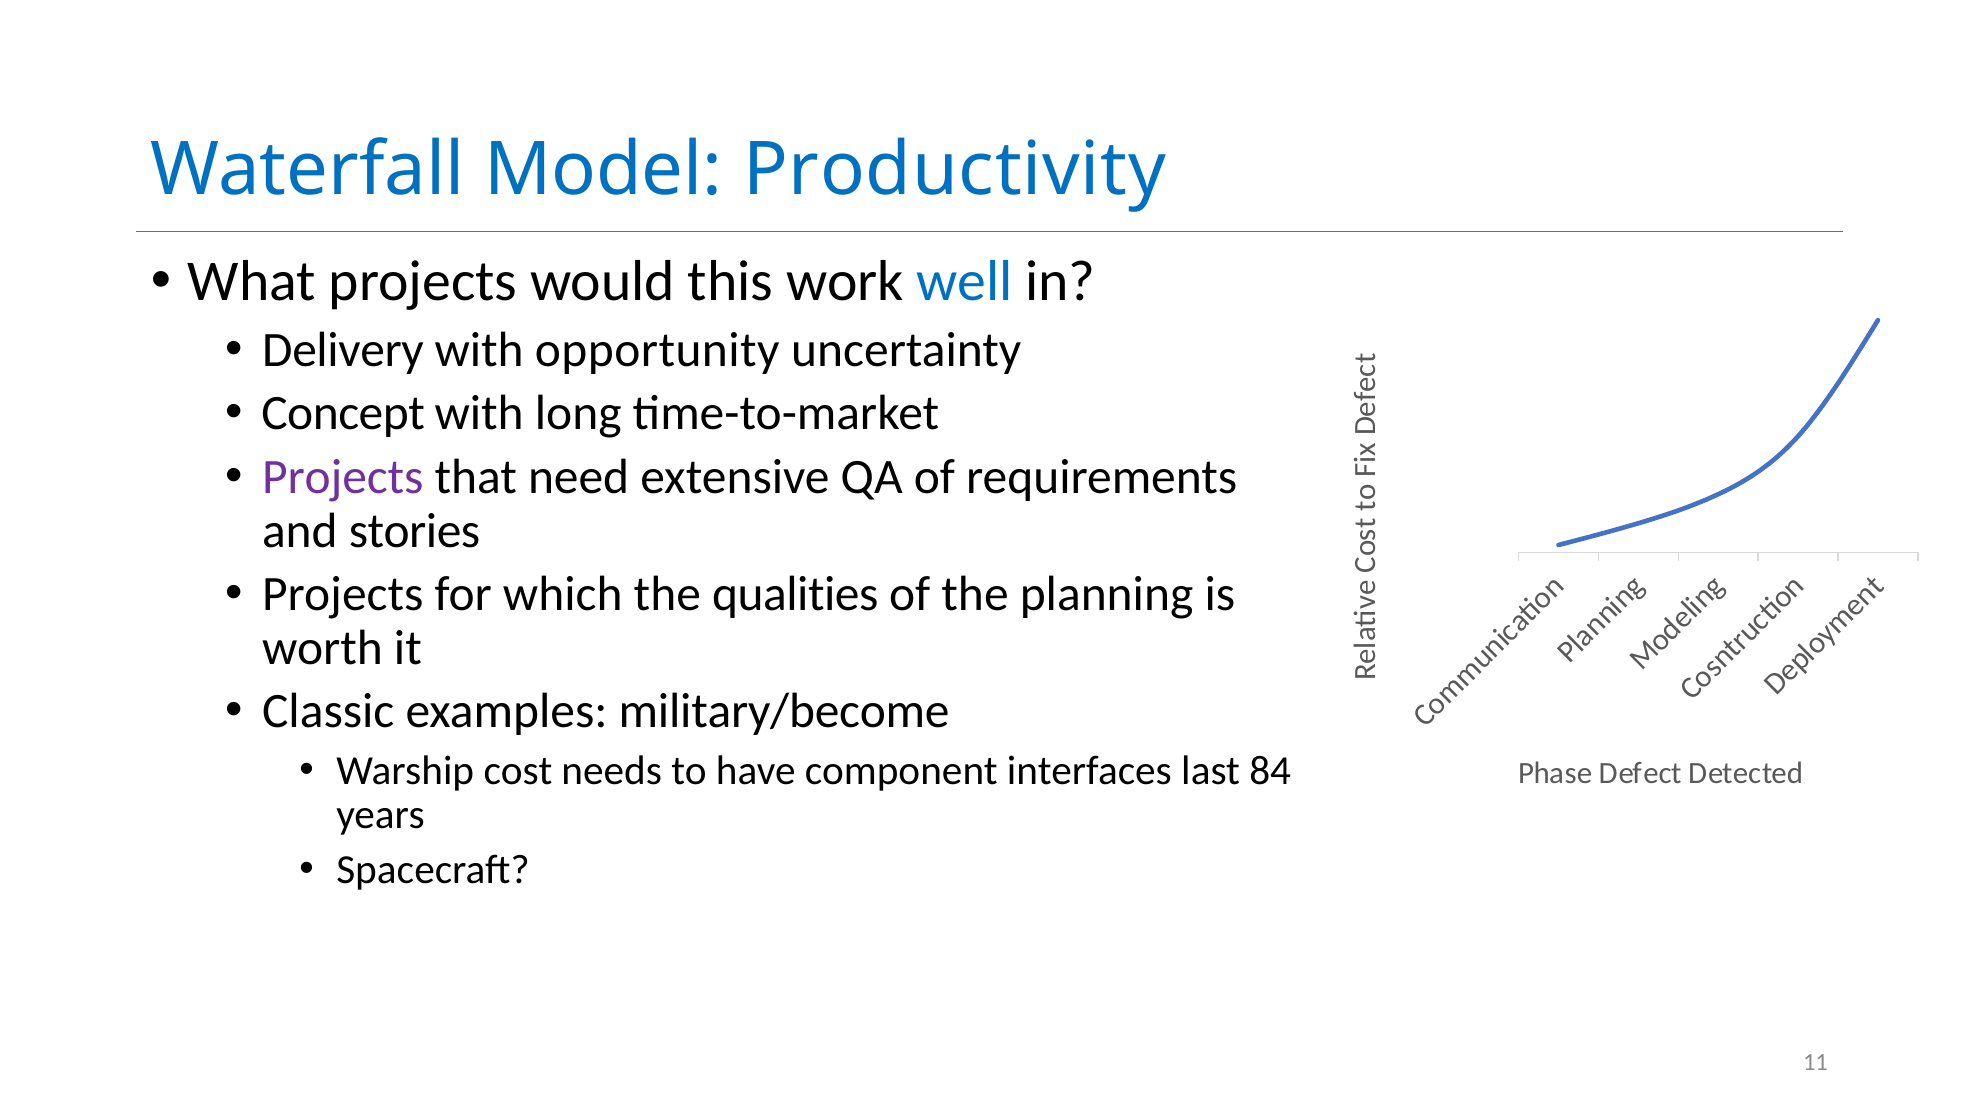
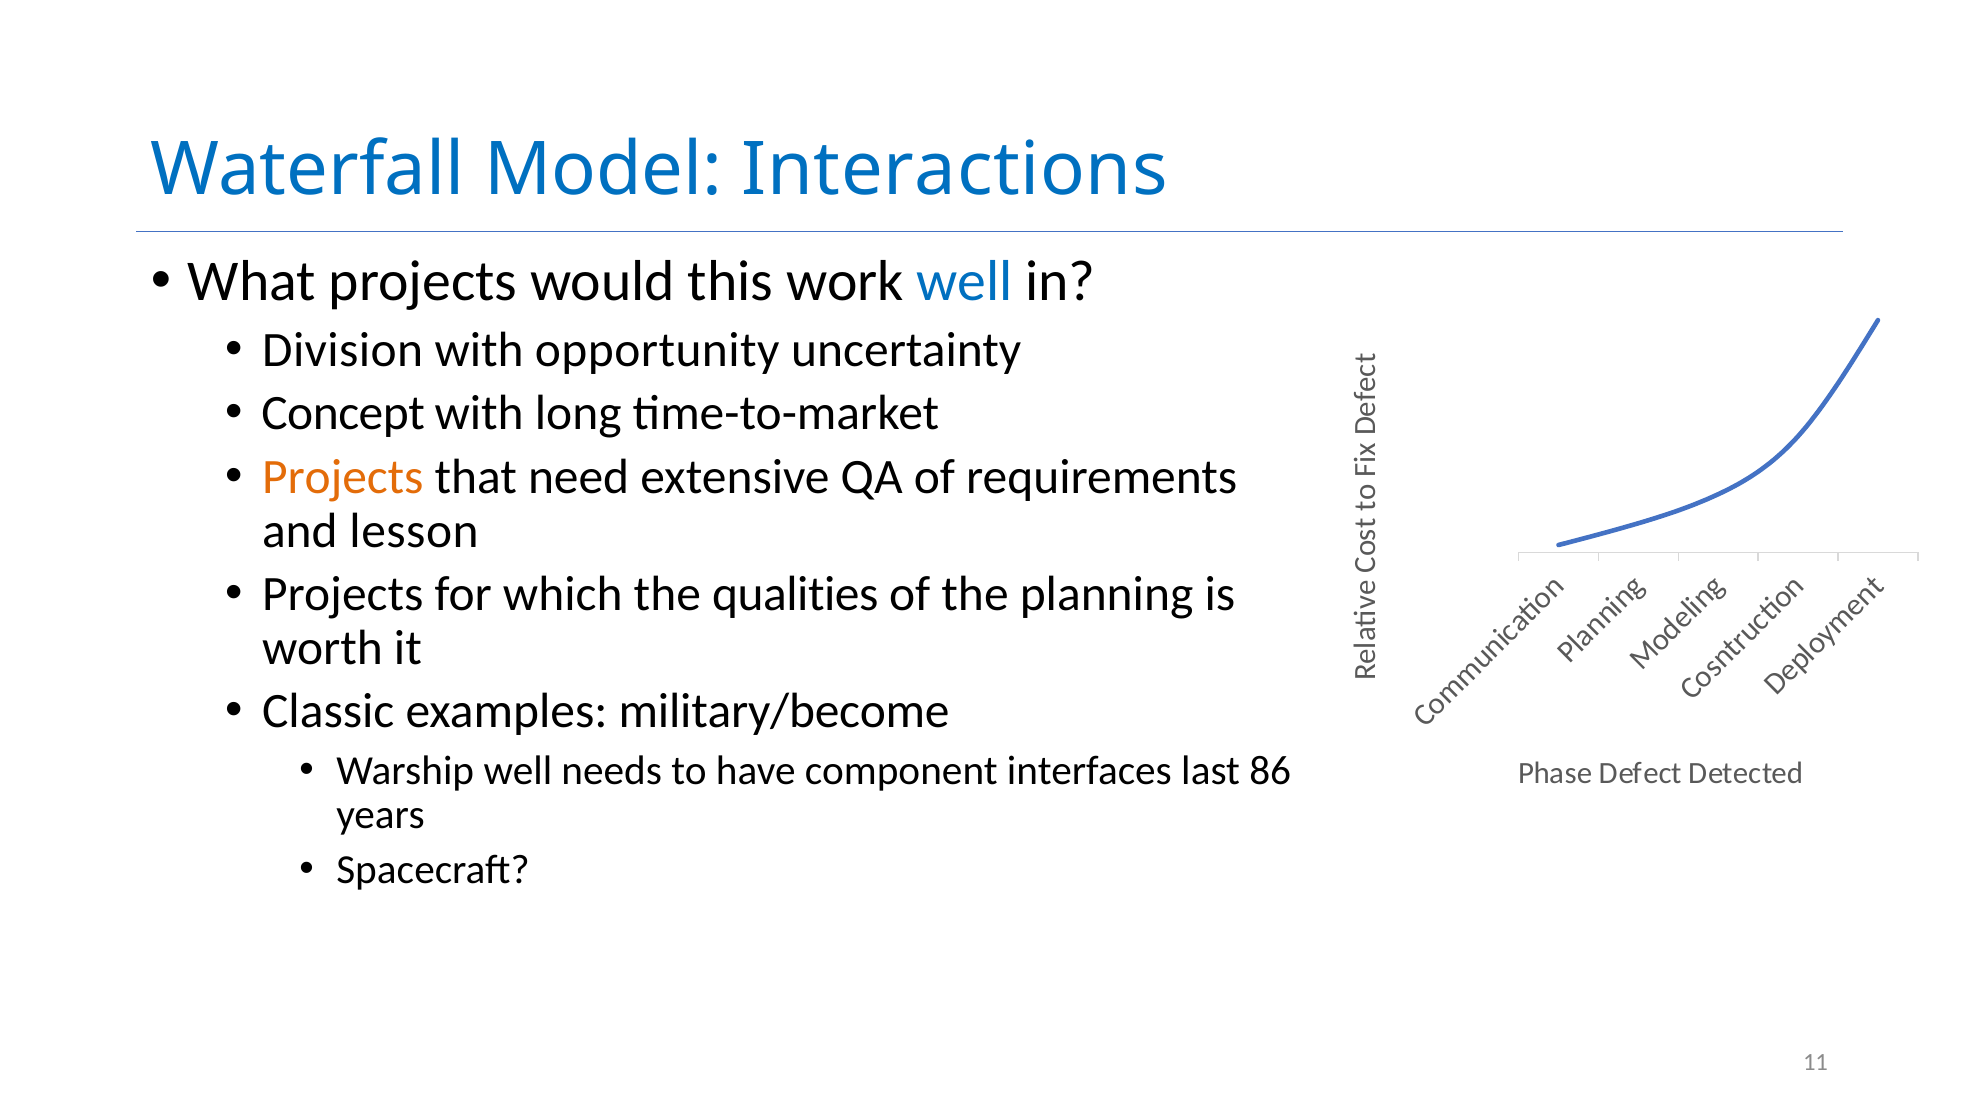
Productivity: Productivity -> Interactions (955, 170)
Delivery: Delivery -> Division (343, 350)
Projects colour: purple -> orange (343, 477)
stories: stories -> lesson (414, 531)
Warship cost: cost -> well (518, 771)
84: 84 -> 86 (1270, 771)
